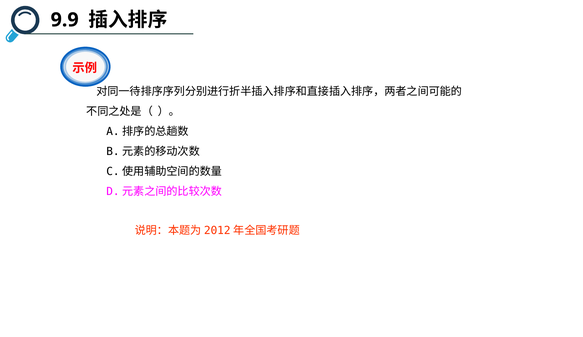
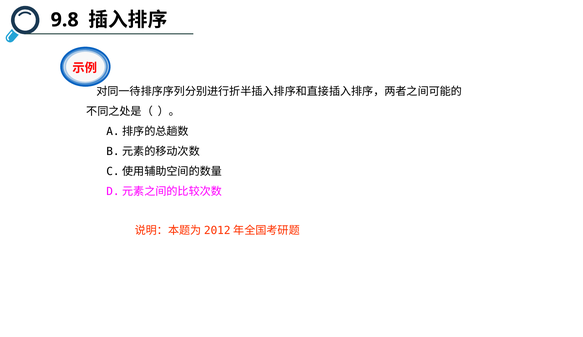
9.9: 9.9 -> 9.8 (65, 20)
